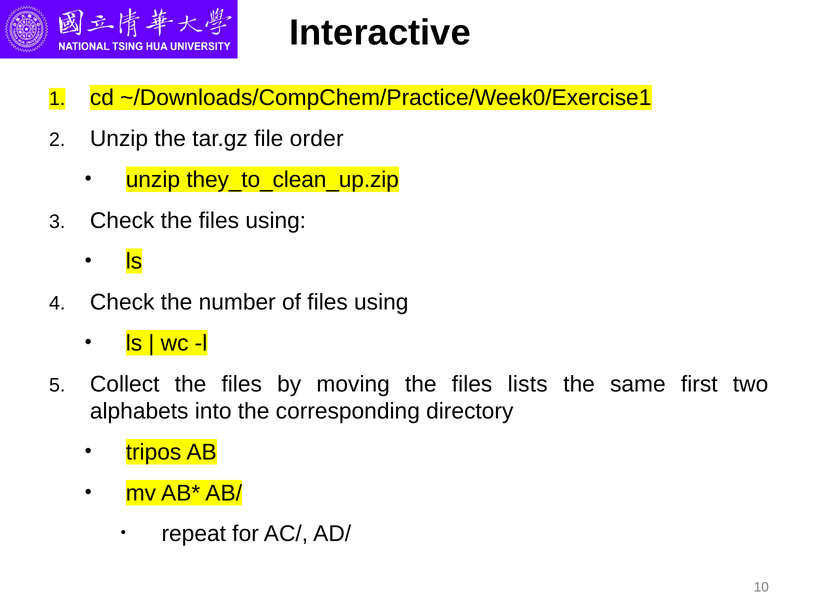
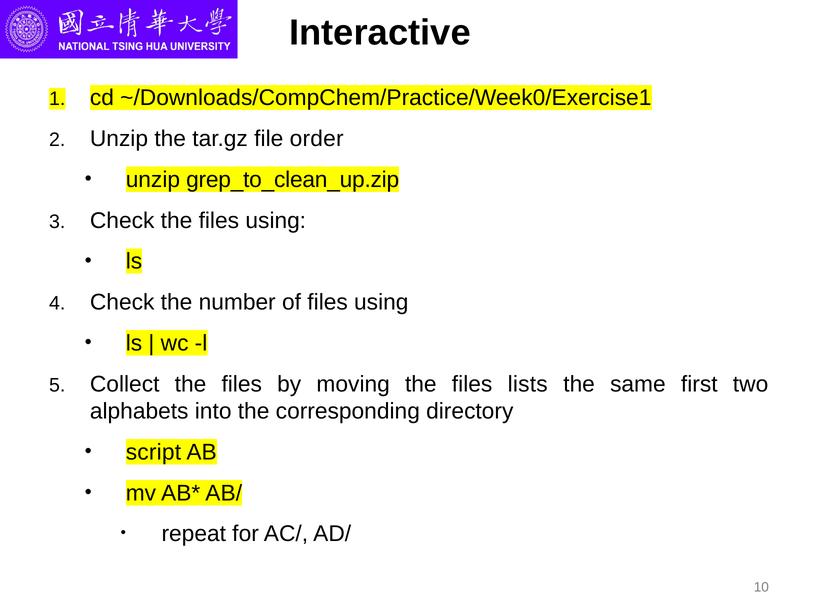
they_to_clean_up.zip: they_to_clean_up.zip -> grep_to_clean_up.zip (293, 180)
tripos: tripos -> script (153, 453)
